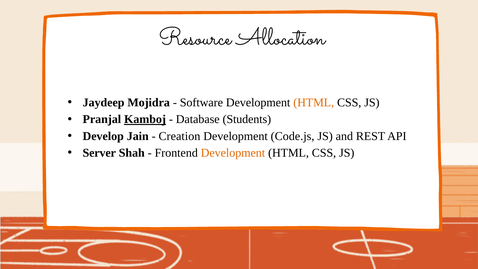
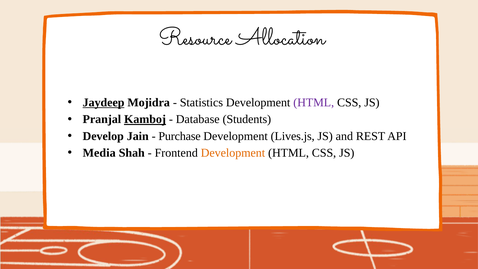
Jaydeep underline: none -> present (104, 103)
Software: Software -> Statistics (201, 103)
HTML colour: orange -> purple (314, 103)
Creation: Creation -> Purchase (180, 136)
Code.js: Code.js -> Lives.js (293, 136)
Server: Server -> Media (99, 153)
